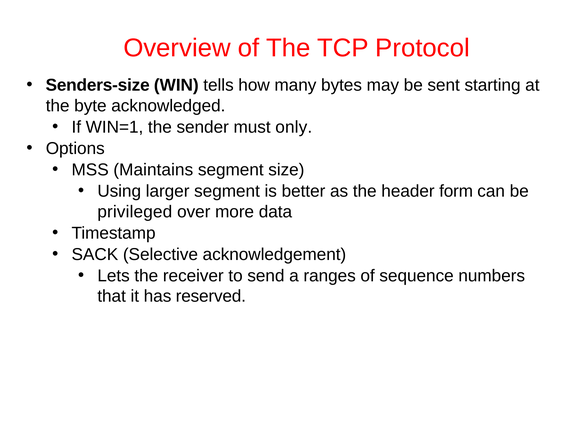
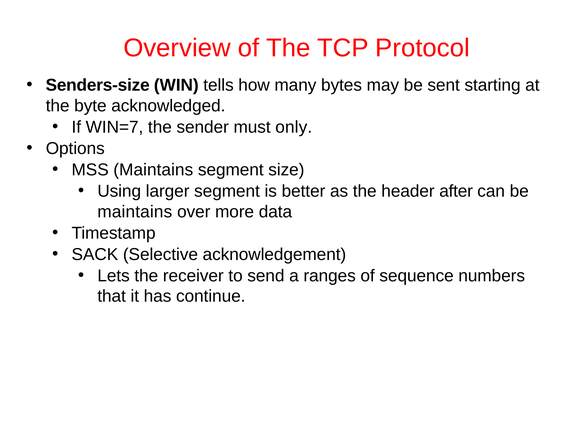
WIN=1: WIN=1 -> WIN=7 (115, 127)
form: form -> after (456, 191)
privileged: privileged -> maintains (135, 212)
reserved: reserved -> continue (211, 296)
